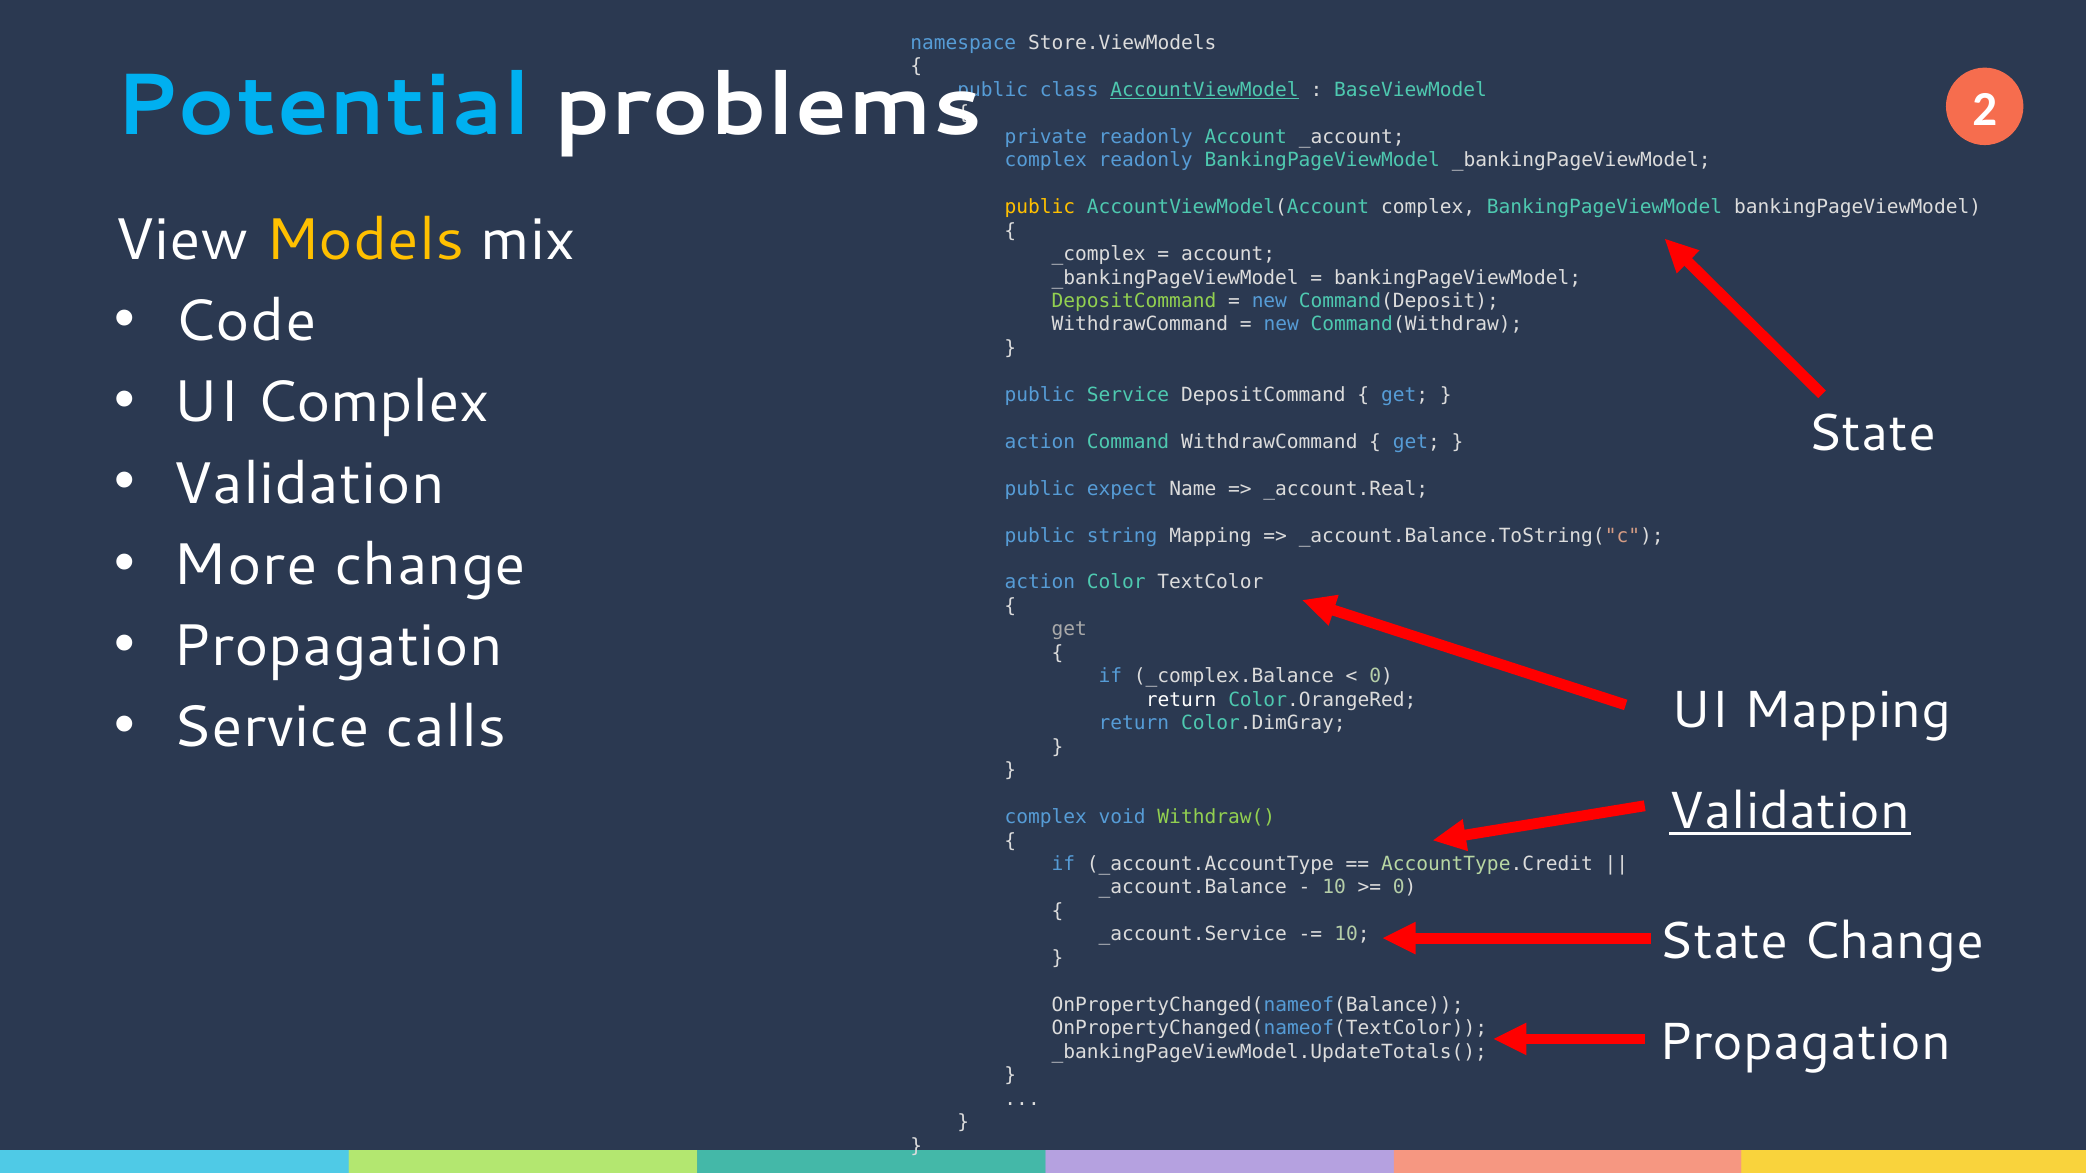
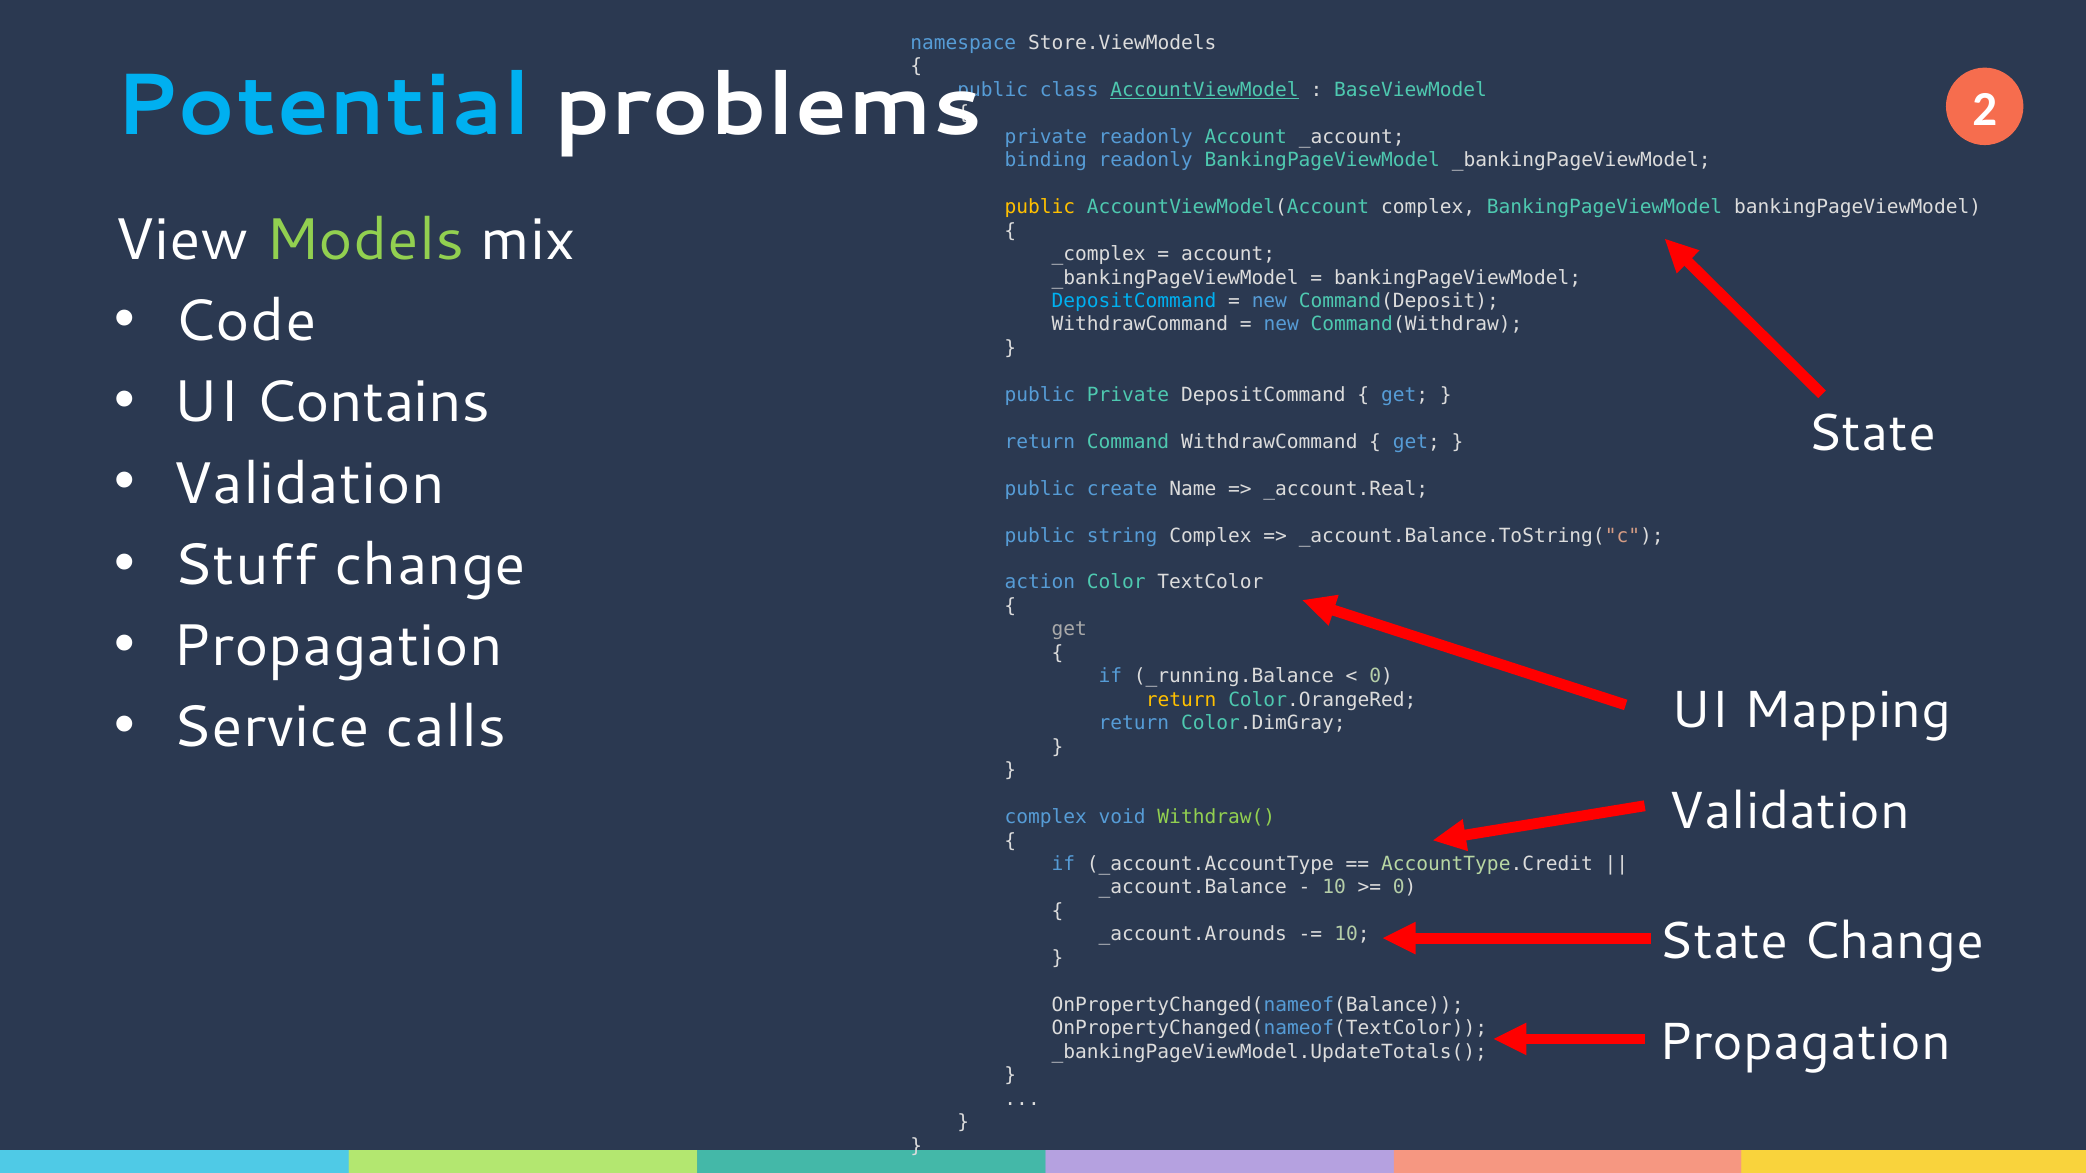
complex: complex -> binding (1046, 160)
Models colour: yellow -> light green (365, 240)
DepositCommand colour: light green -> light blue (1134, 301)
UI Complex: Complex -> Contains (372, 403)
public Service: Service -> Private (1128, 395)
action: action -> return (1040, 442)
expect: expect -> create (1122, 489)
string Mapping: Mapping -> Complex (1210, 536)
More: More -> Stuff (245, 565)
_complex.Balance: _complex.Balance -> _running.Balance (1234, 677)
return colour: white -> yellow (1181, 700)
Validation underline: present -> none (1790, 811)
_account.Service: _account.Service -> _account.Arounds (1193, 935)
